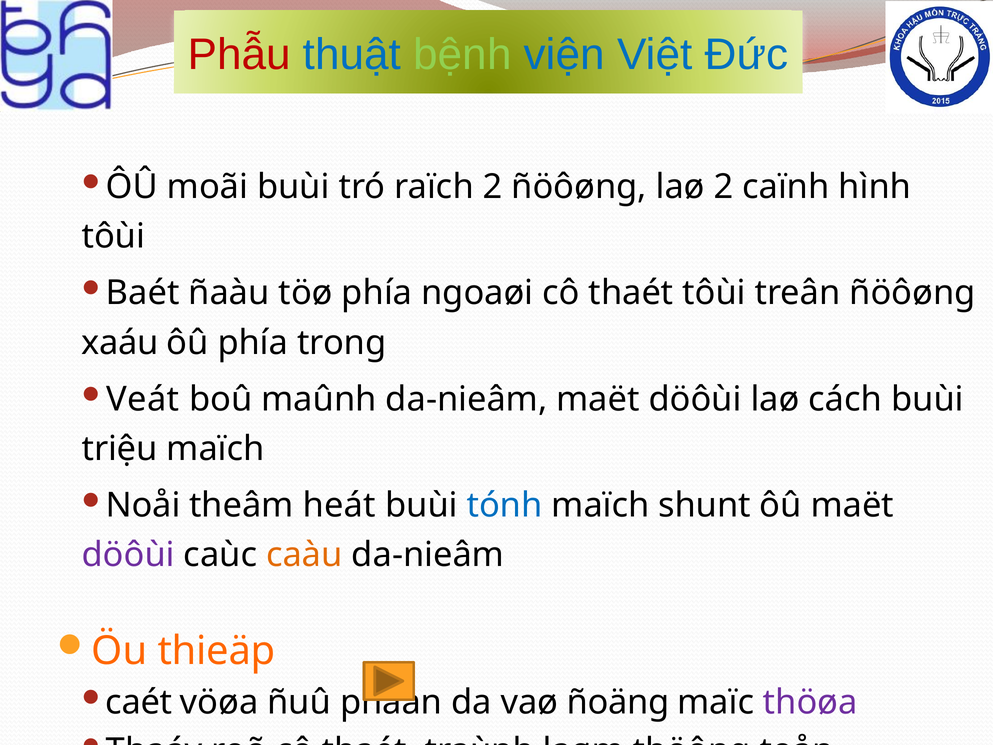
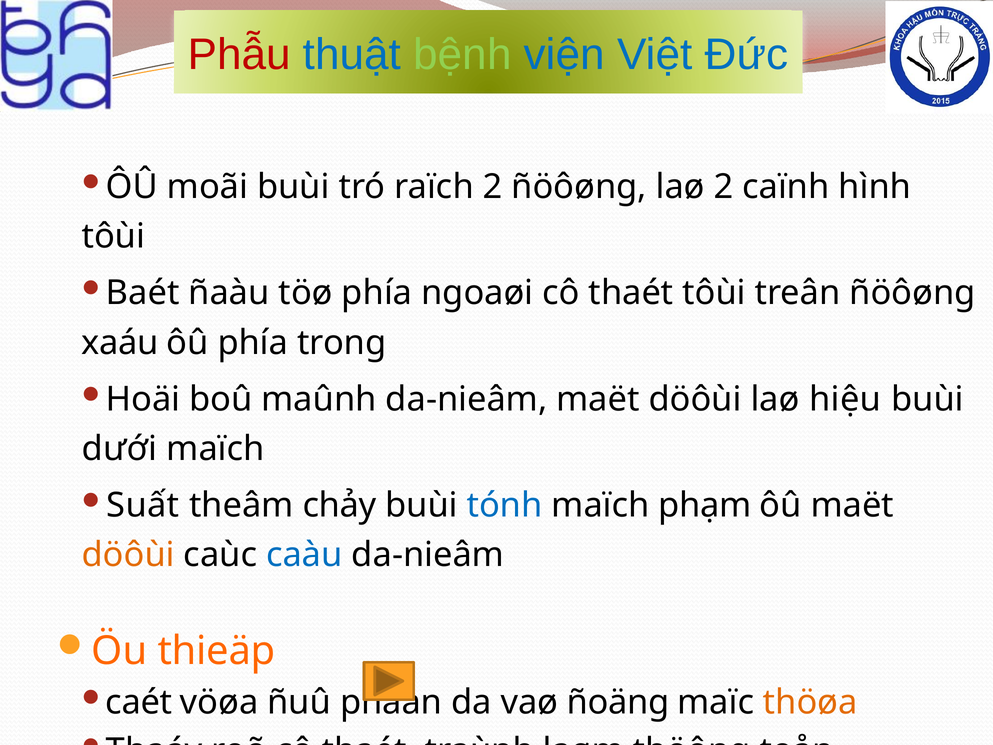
Veát: Veát -> Hoäi (143, 399)
cách: cách -> hiệu (845, 399)
triệu: triệu -> dưới (119, 449)
Noåi: Noåi -> Suất (143, 505)
heát: heát -> chảy (340, 505)
shunt: shunt -> phạm (705, 505)
döôùi colour: purple -> orange (128, 555)
caàu colour: orange -> blue (304, 555)
thöøa colour: purple -> orange (810, 702)
